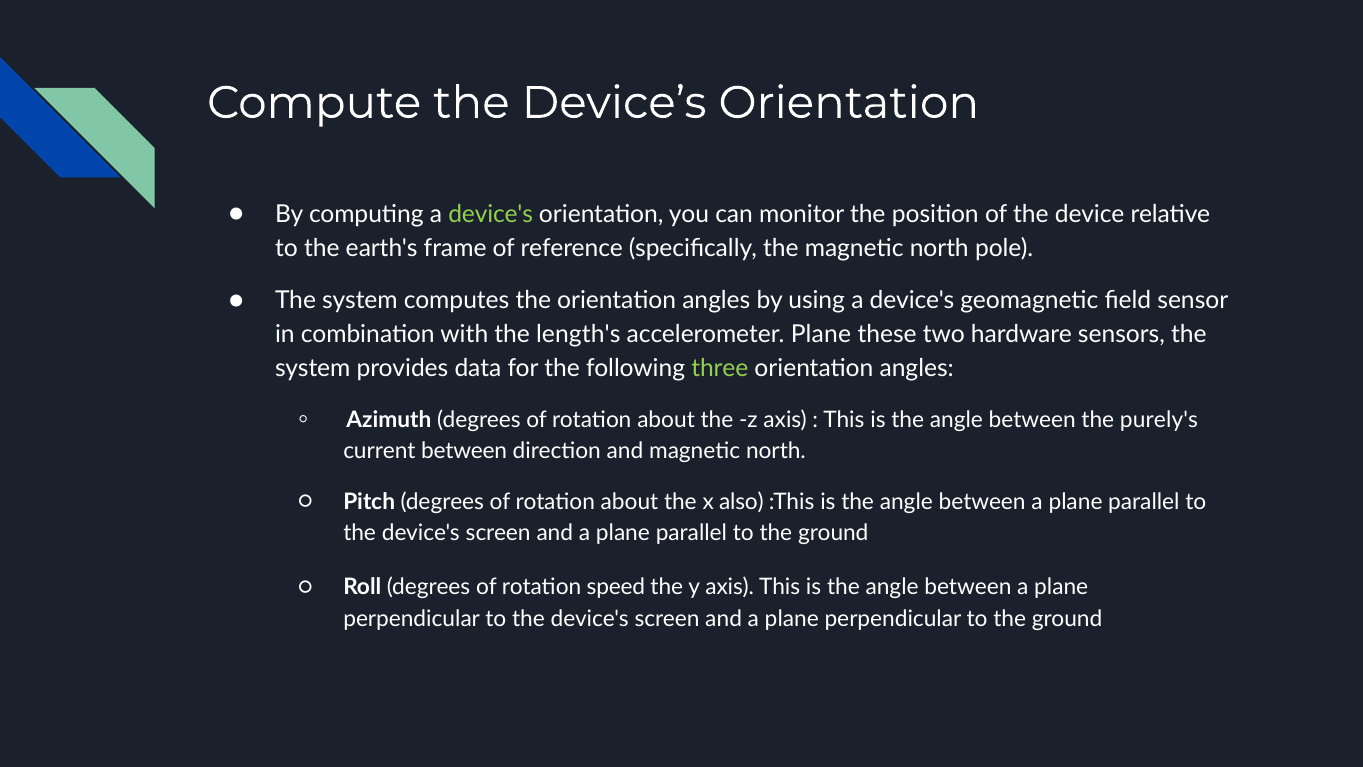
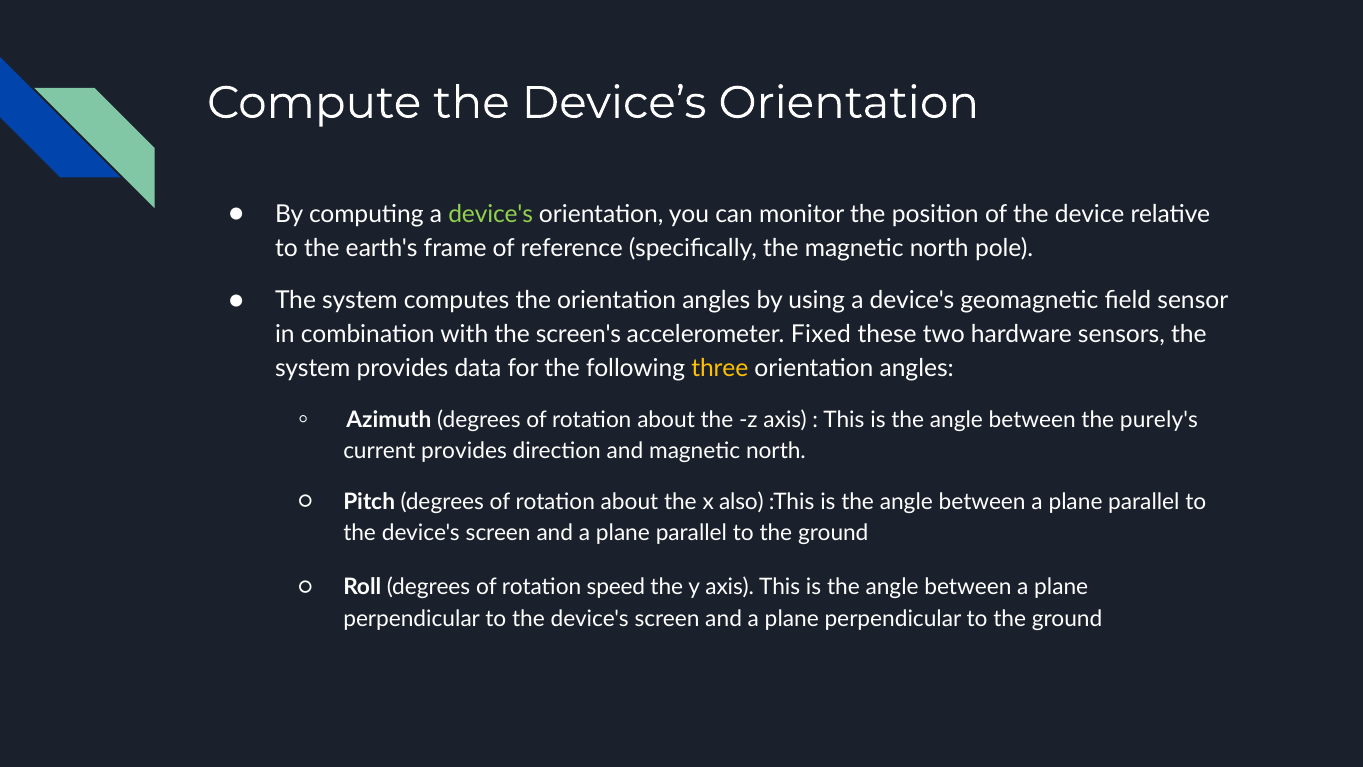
length's: length's -> screen's (578, 335)
accelerometer Plane: Plane -> Fixed (821, 335)
three colour: light green -> yellow (720, 369)
current between: between -> provides (464, 451)
